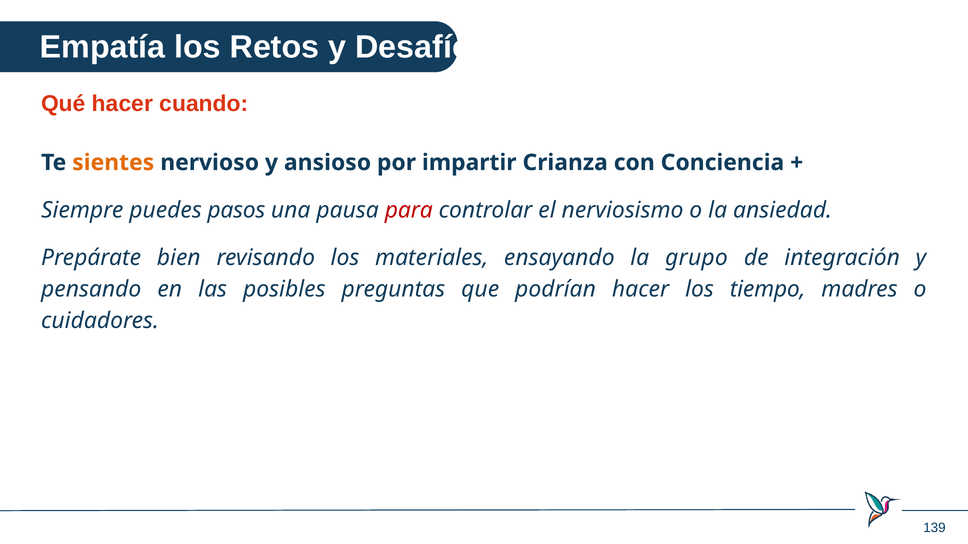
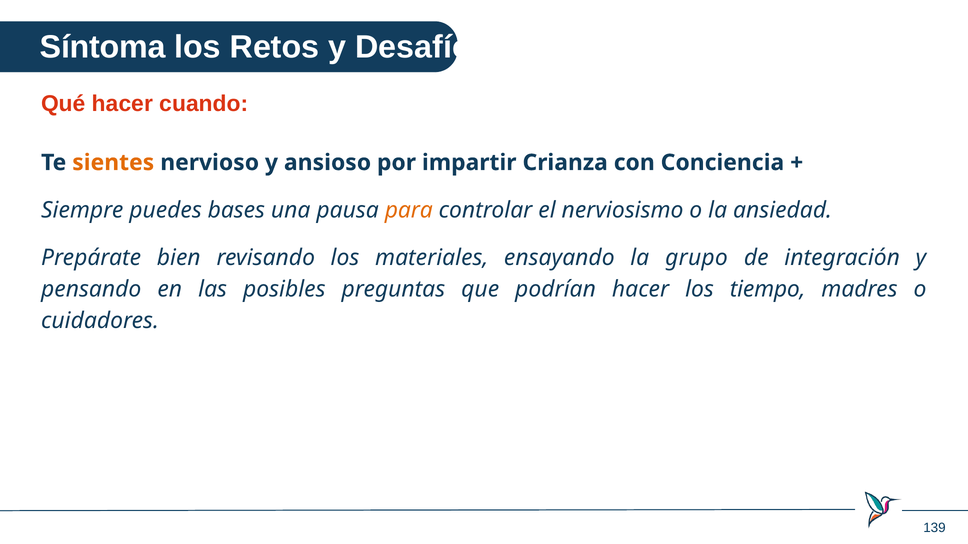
Empatía: Empatía -> Síntoma (103, 47)
pasos: pasos -> bases (236, 210)
para colour: red -> orange (409, 210)
